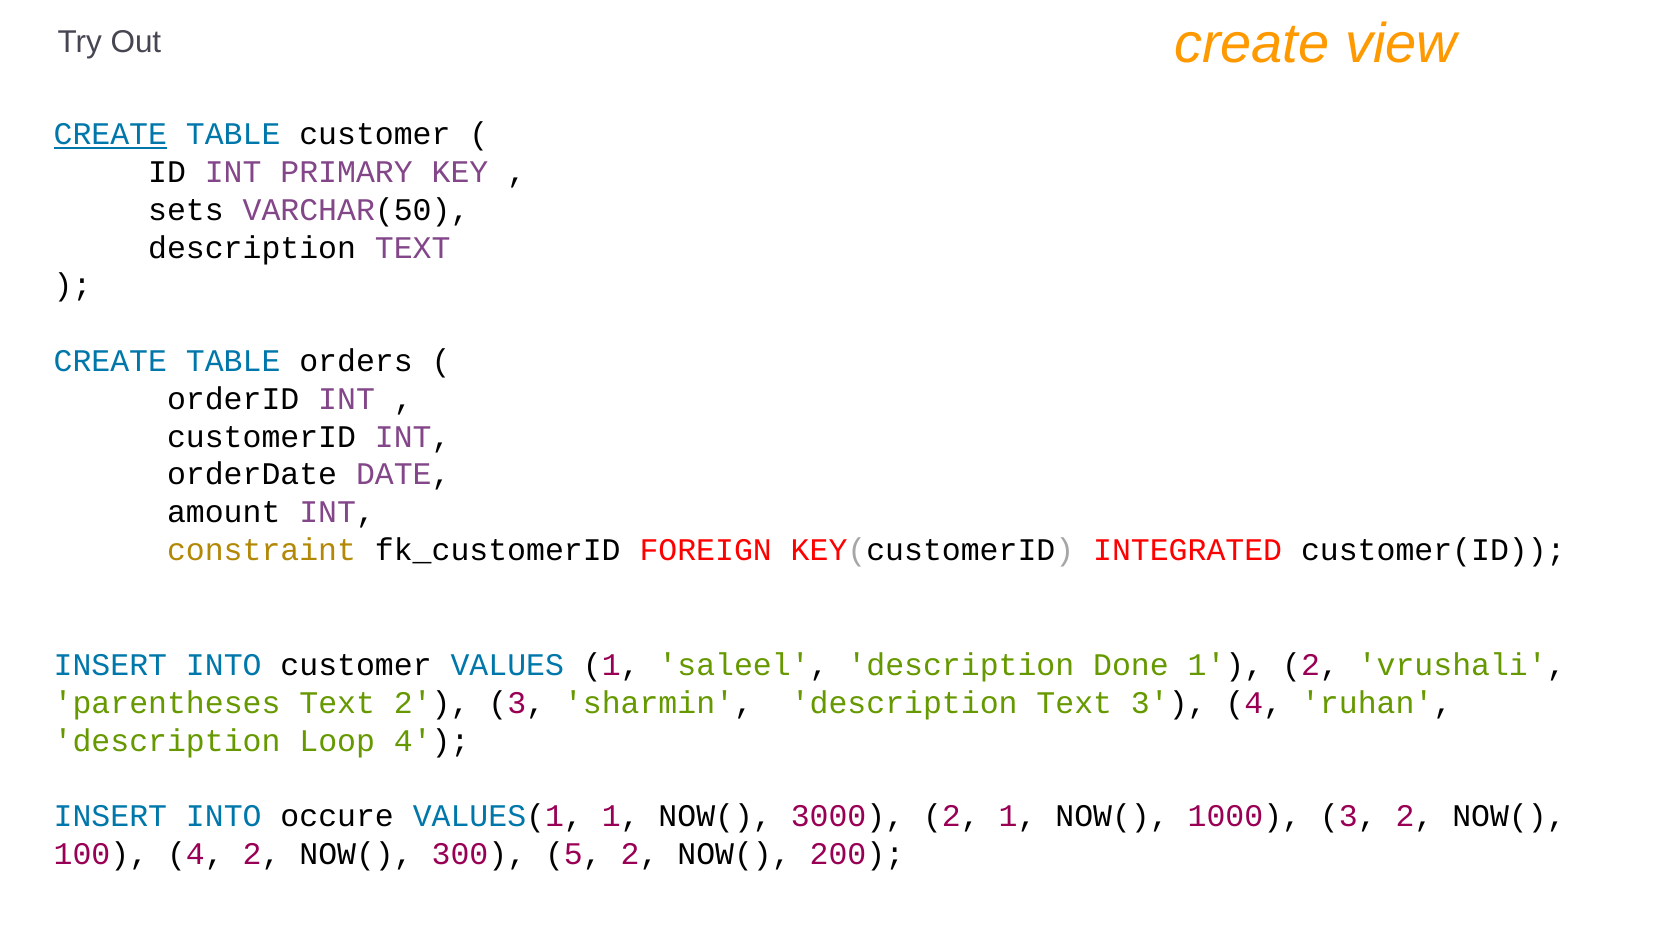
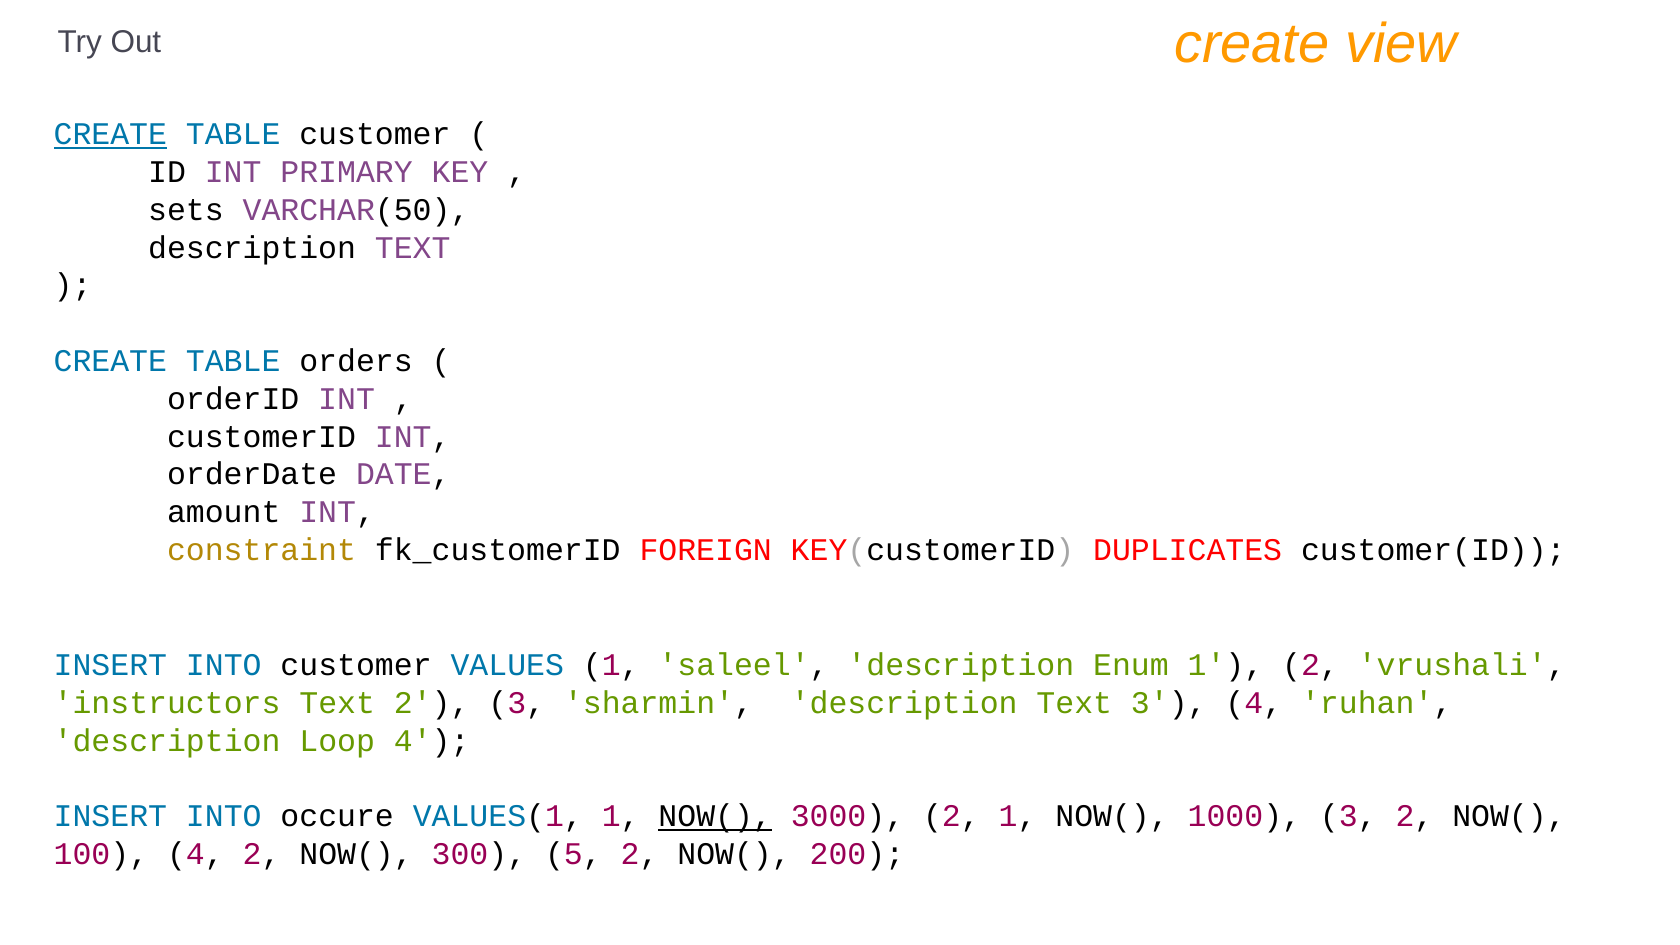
INTEGRATED: INTEGRATED -> DUPLICATES (1188, 550)
Done: Done -> Enum (1131, 665)
parentheses: parentheses -> instructors (167, 703)
NOW( underline: none -> present (715, 817)
